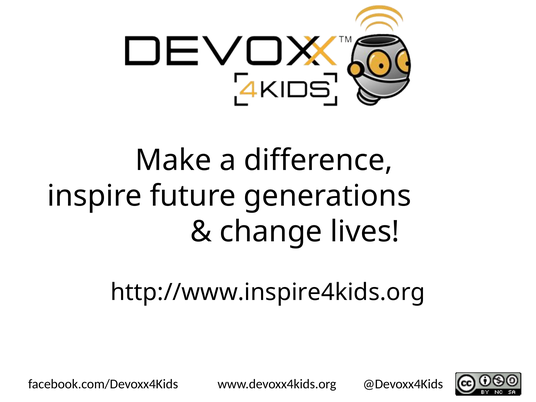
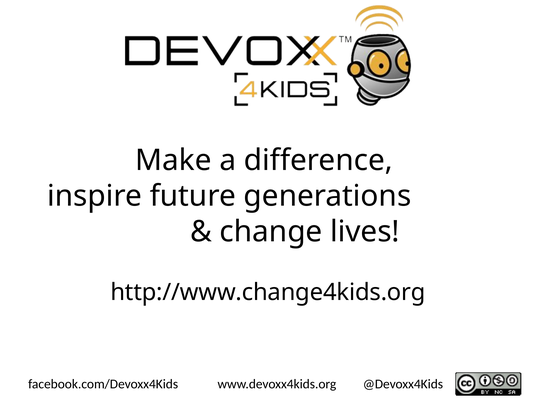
http://www.inspire4kids.org: http://www.inspire4kids.org -> http://www.change4kids.org (268, 292)
